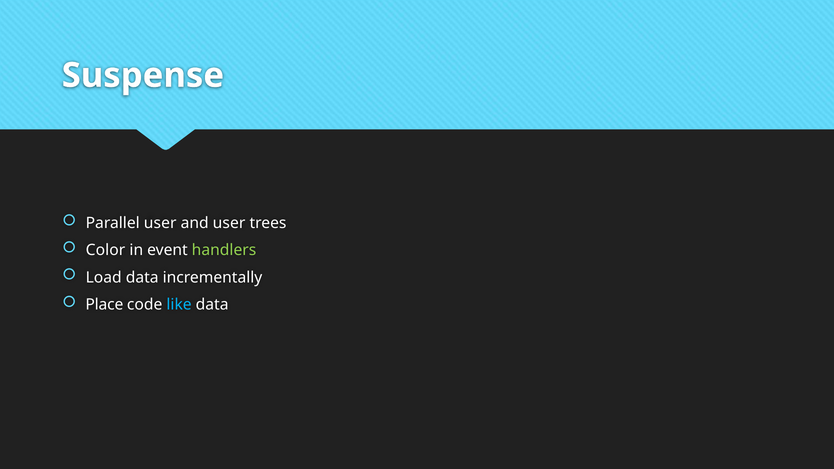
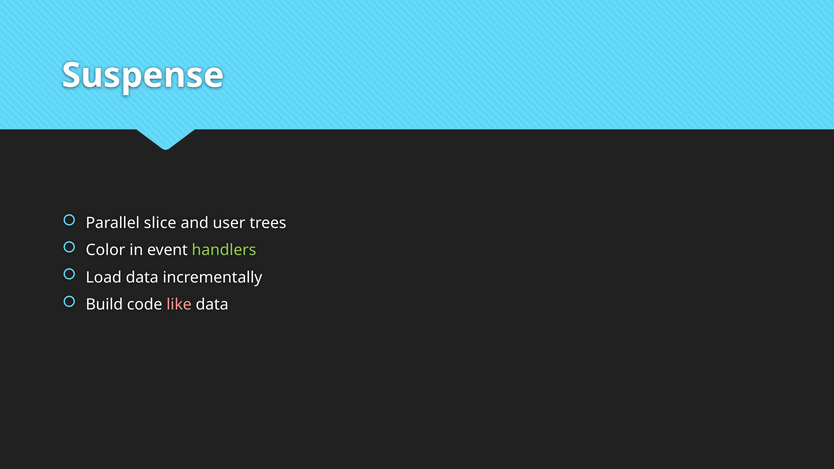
Parallel user: user -> slice (160, 223)
Place: Place -> Build (104, 305)
like colour: light blue -> pink (179, 305)
